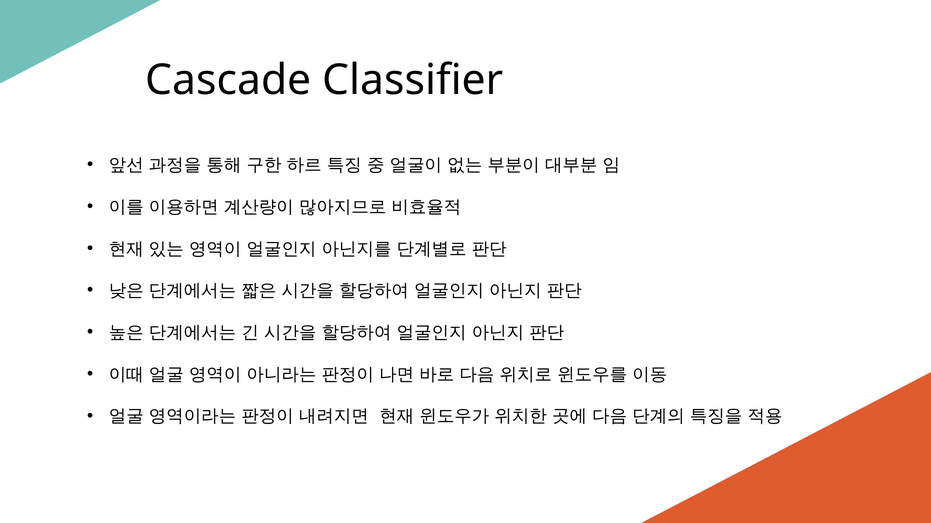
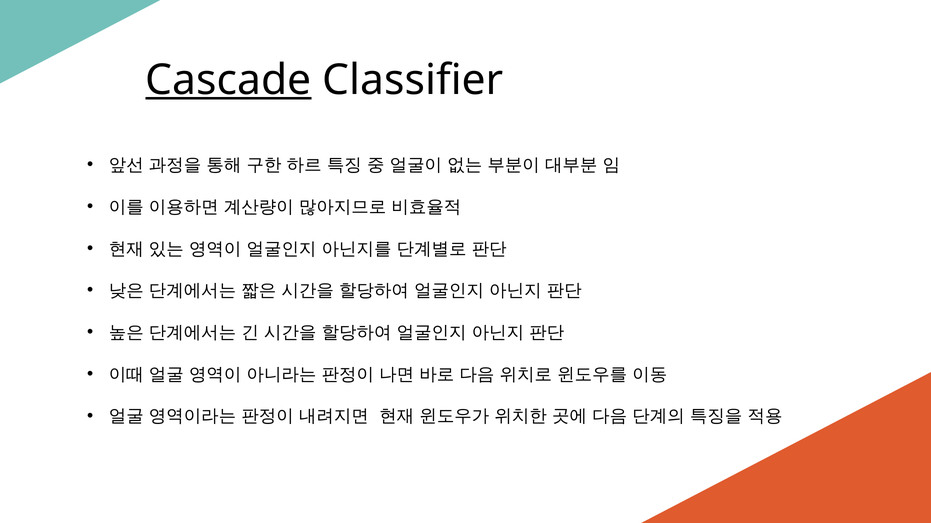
Cascade underline: none -> present (228, 80)
